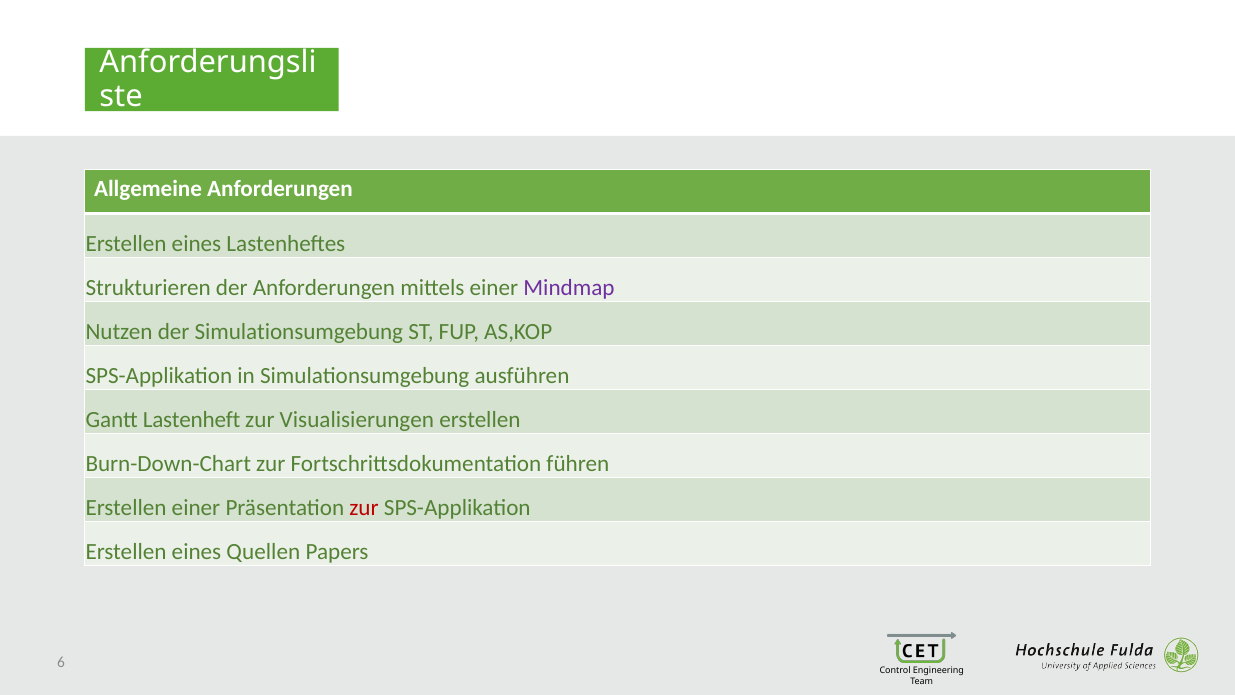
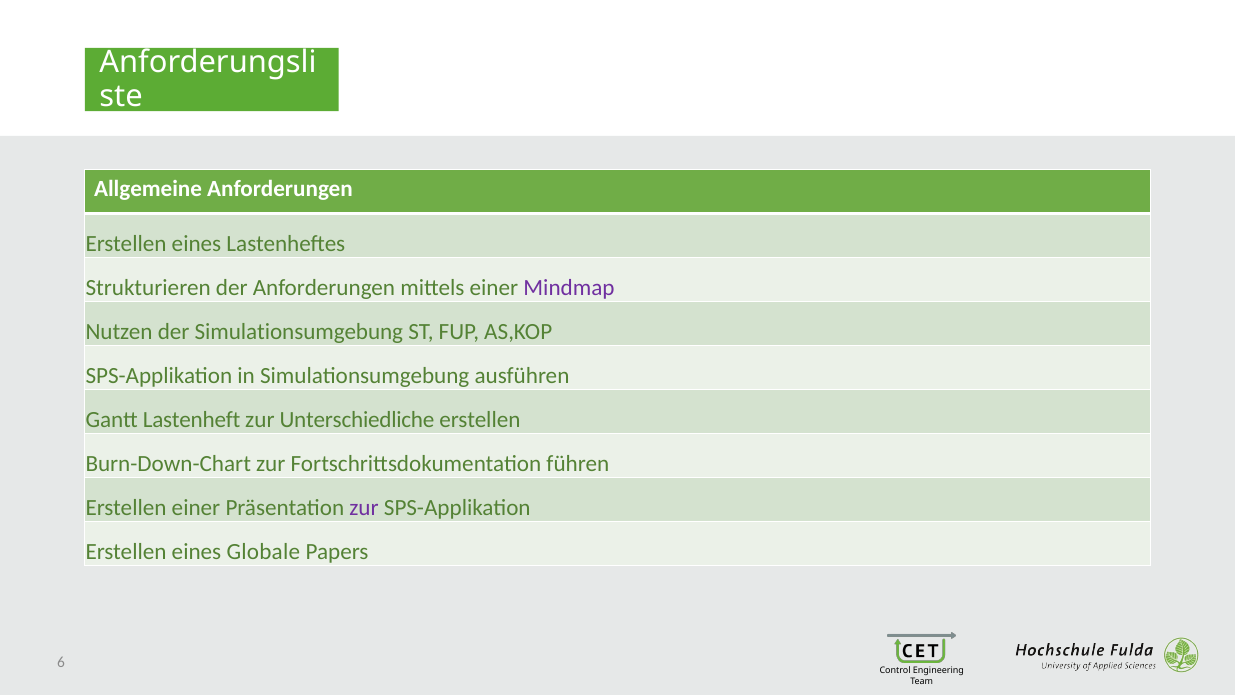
Visualisierungen: Visualisierungen -> Unterschiedliche (357, 420)
zur colour: red -> purple (364, 508)
Quellen: Quellen -> Globale (263, 552)
